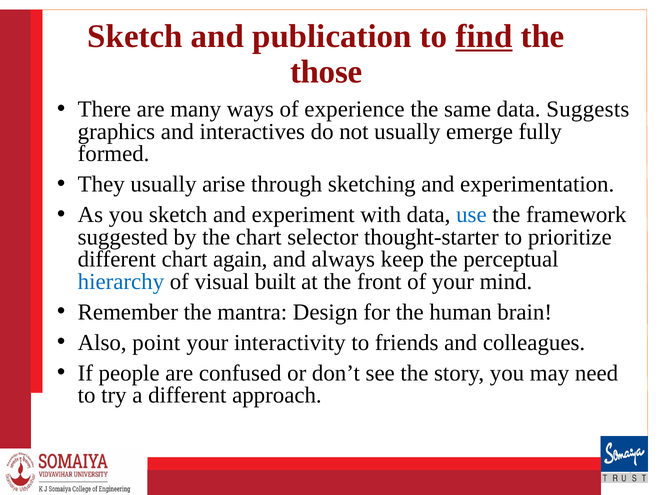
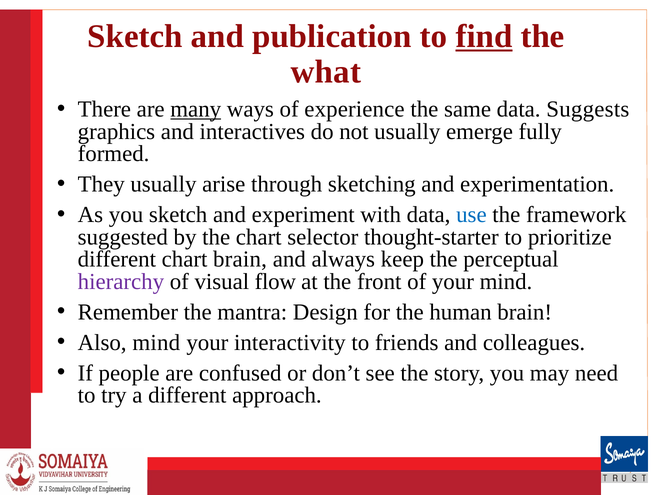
those: those -> what (326, 72)
many underline: none -> present (196, 109)
chart again: again -> brain (240, 259)
hierarchy colour: blue -> purple (121, 282)
built: built -> flow (275, 282)
Also point: point -> mind (156, 343)
